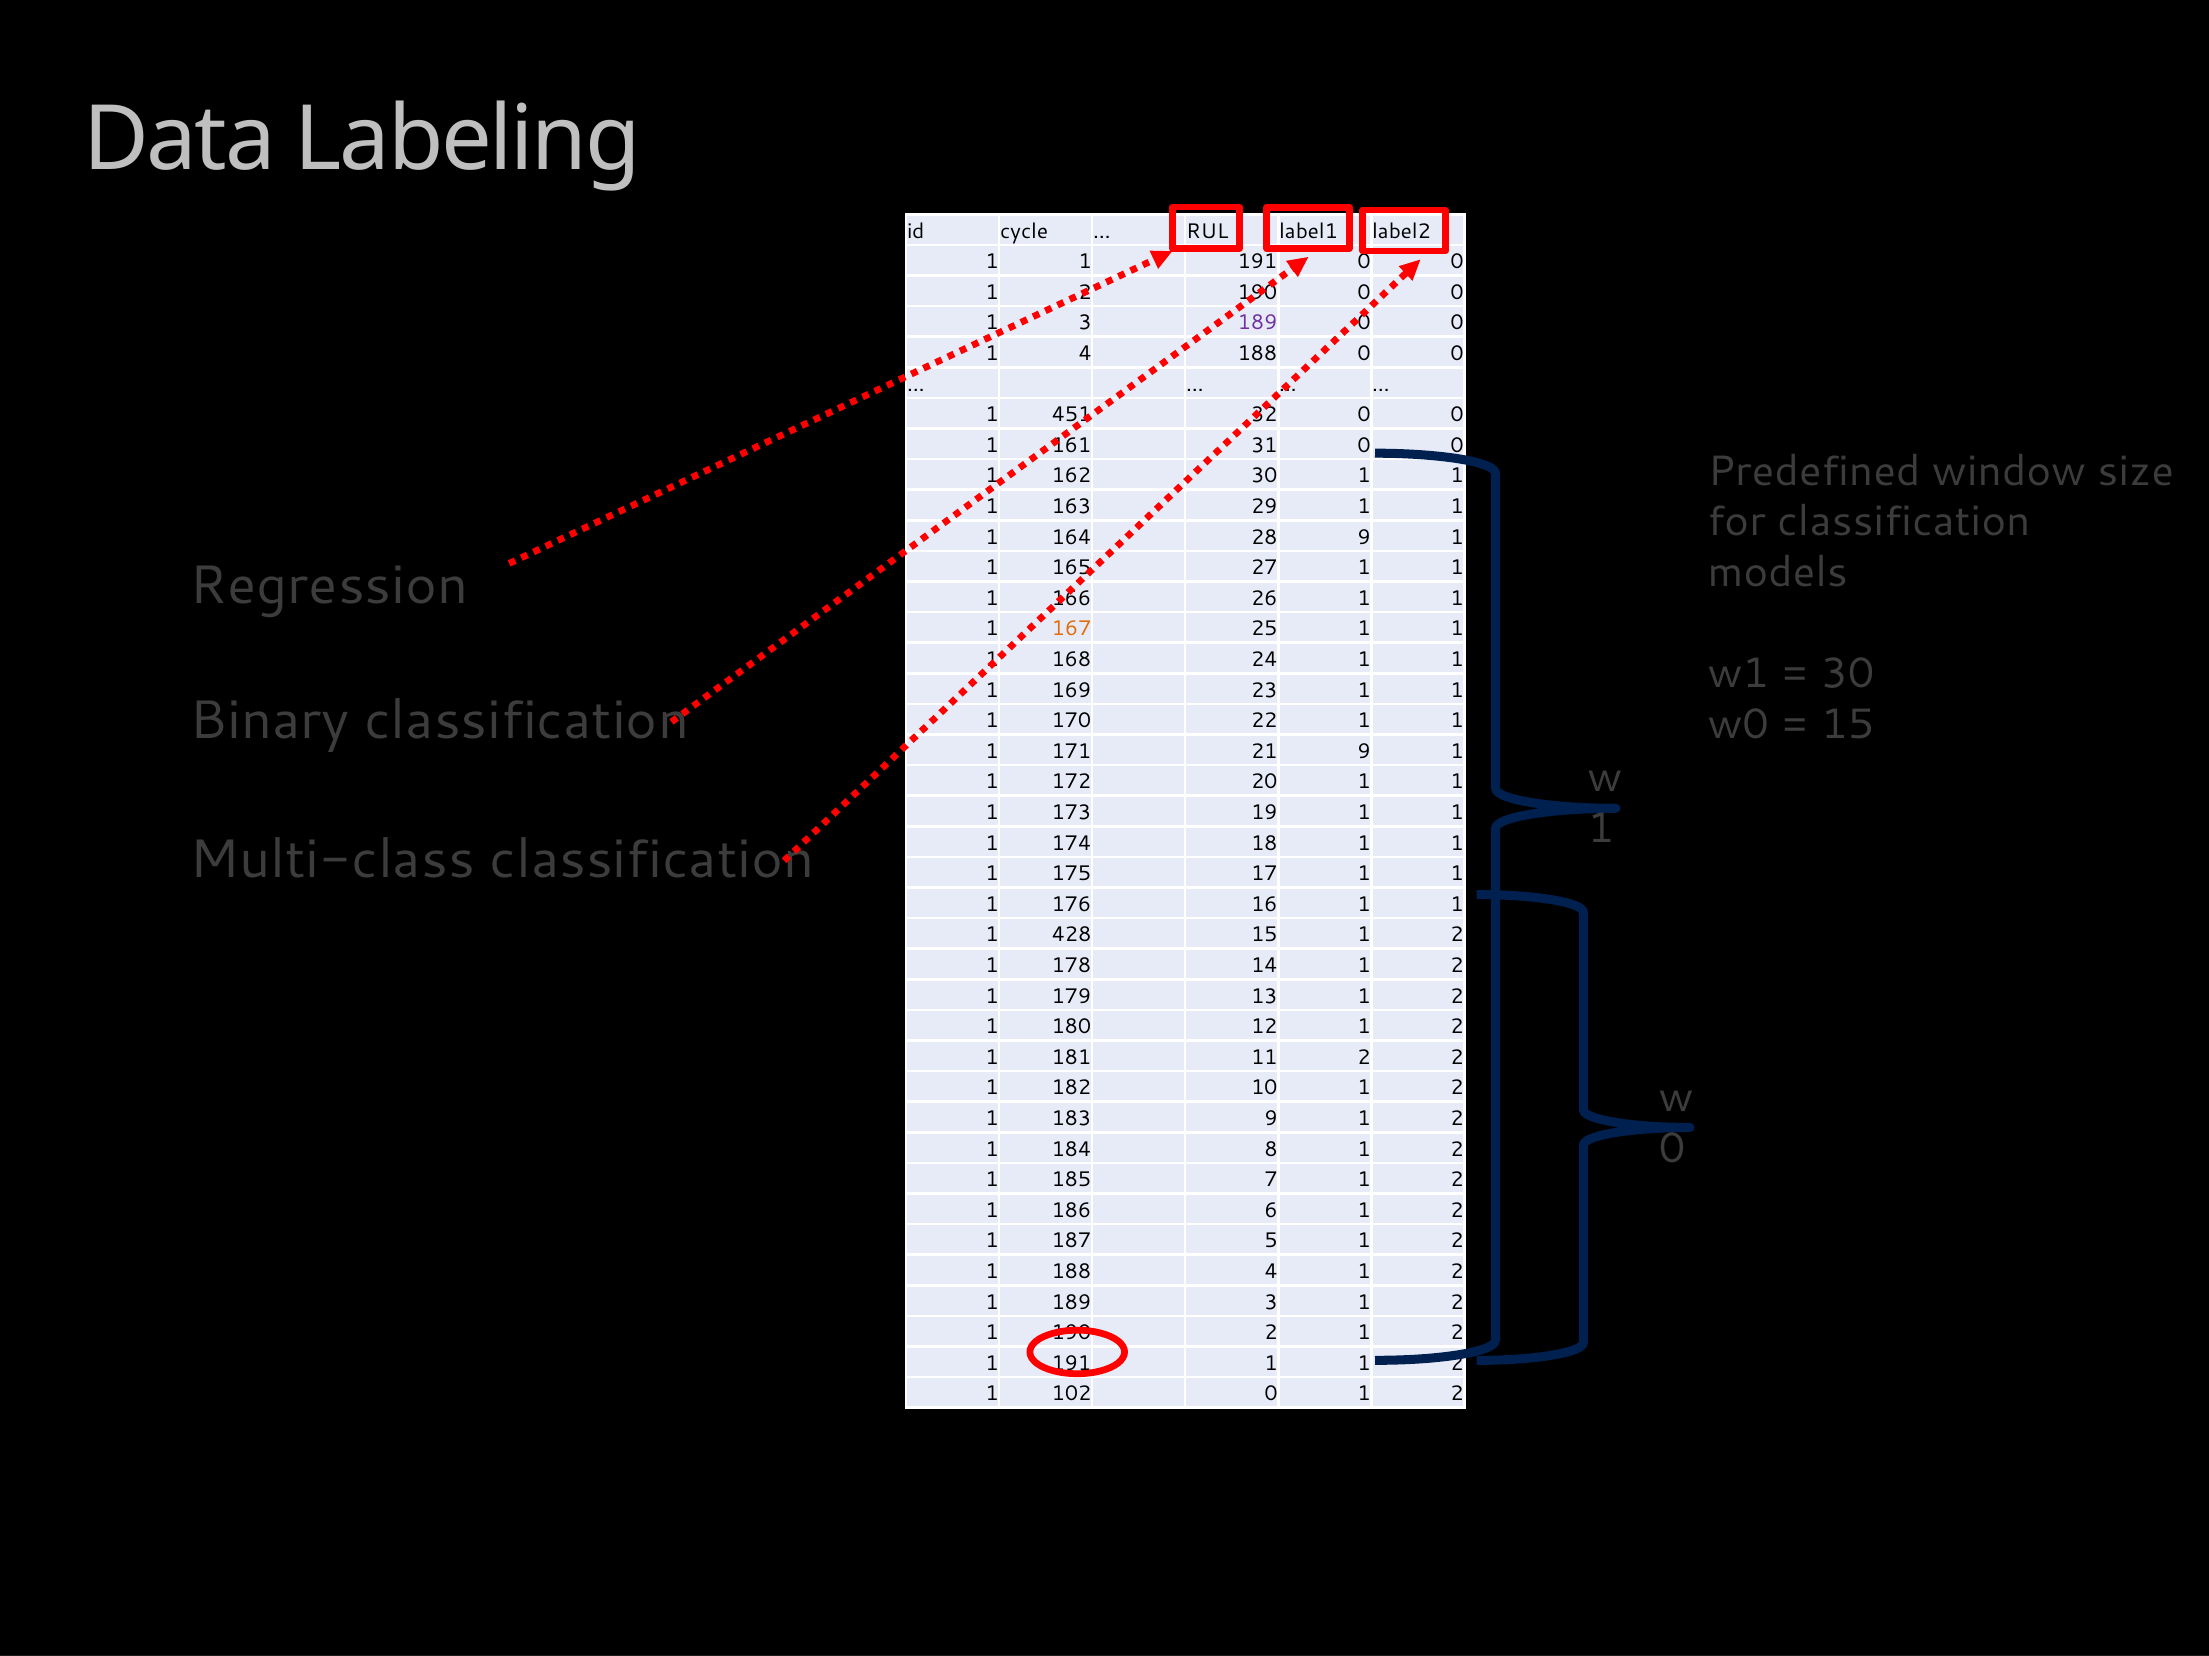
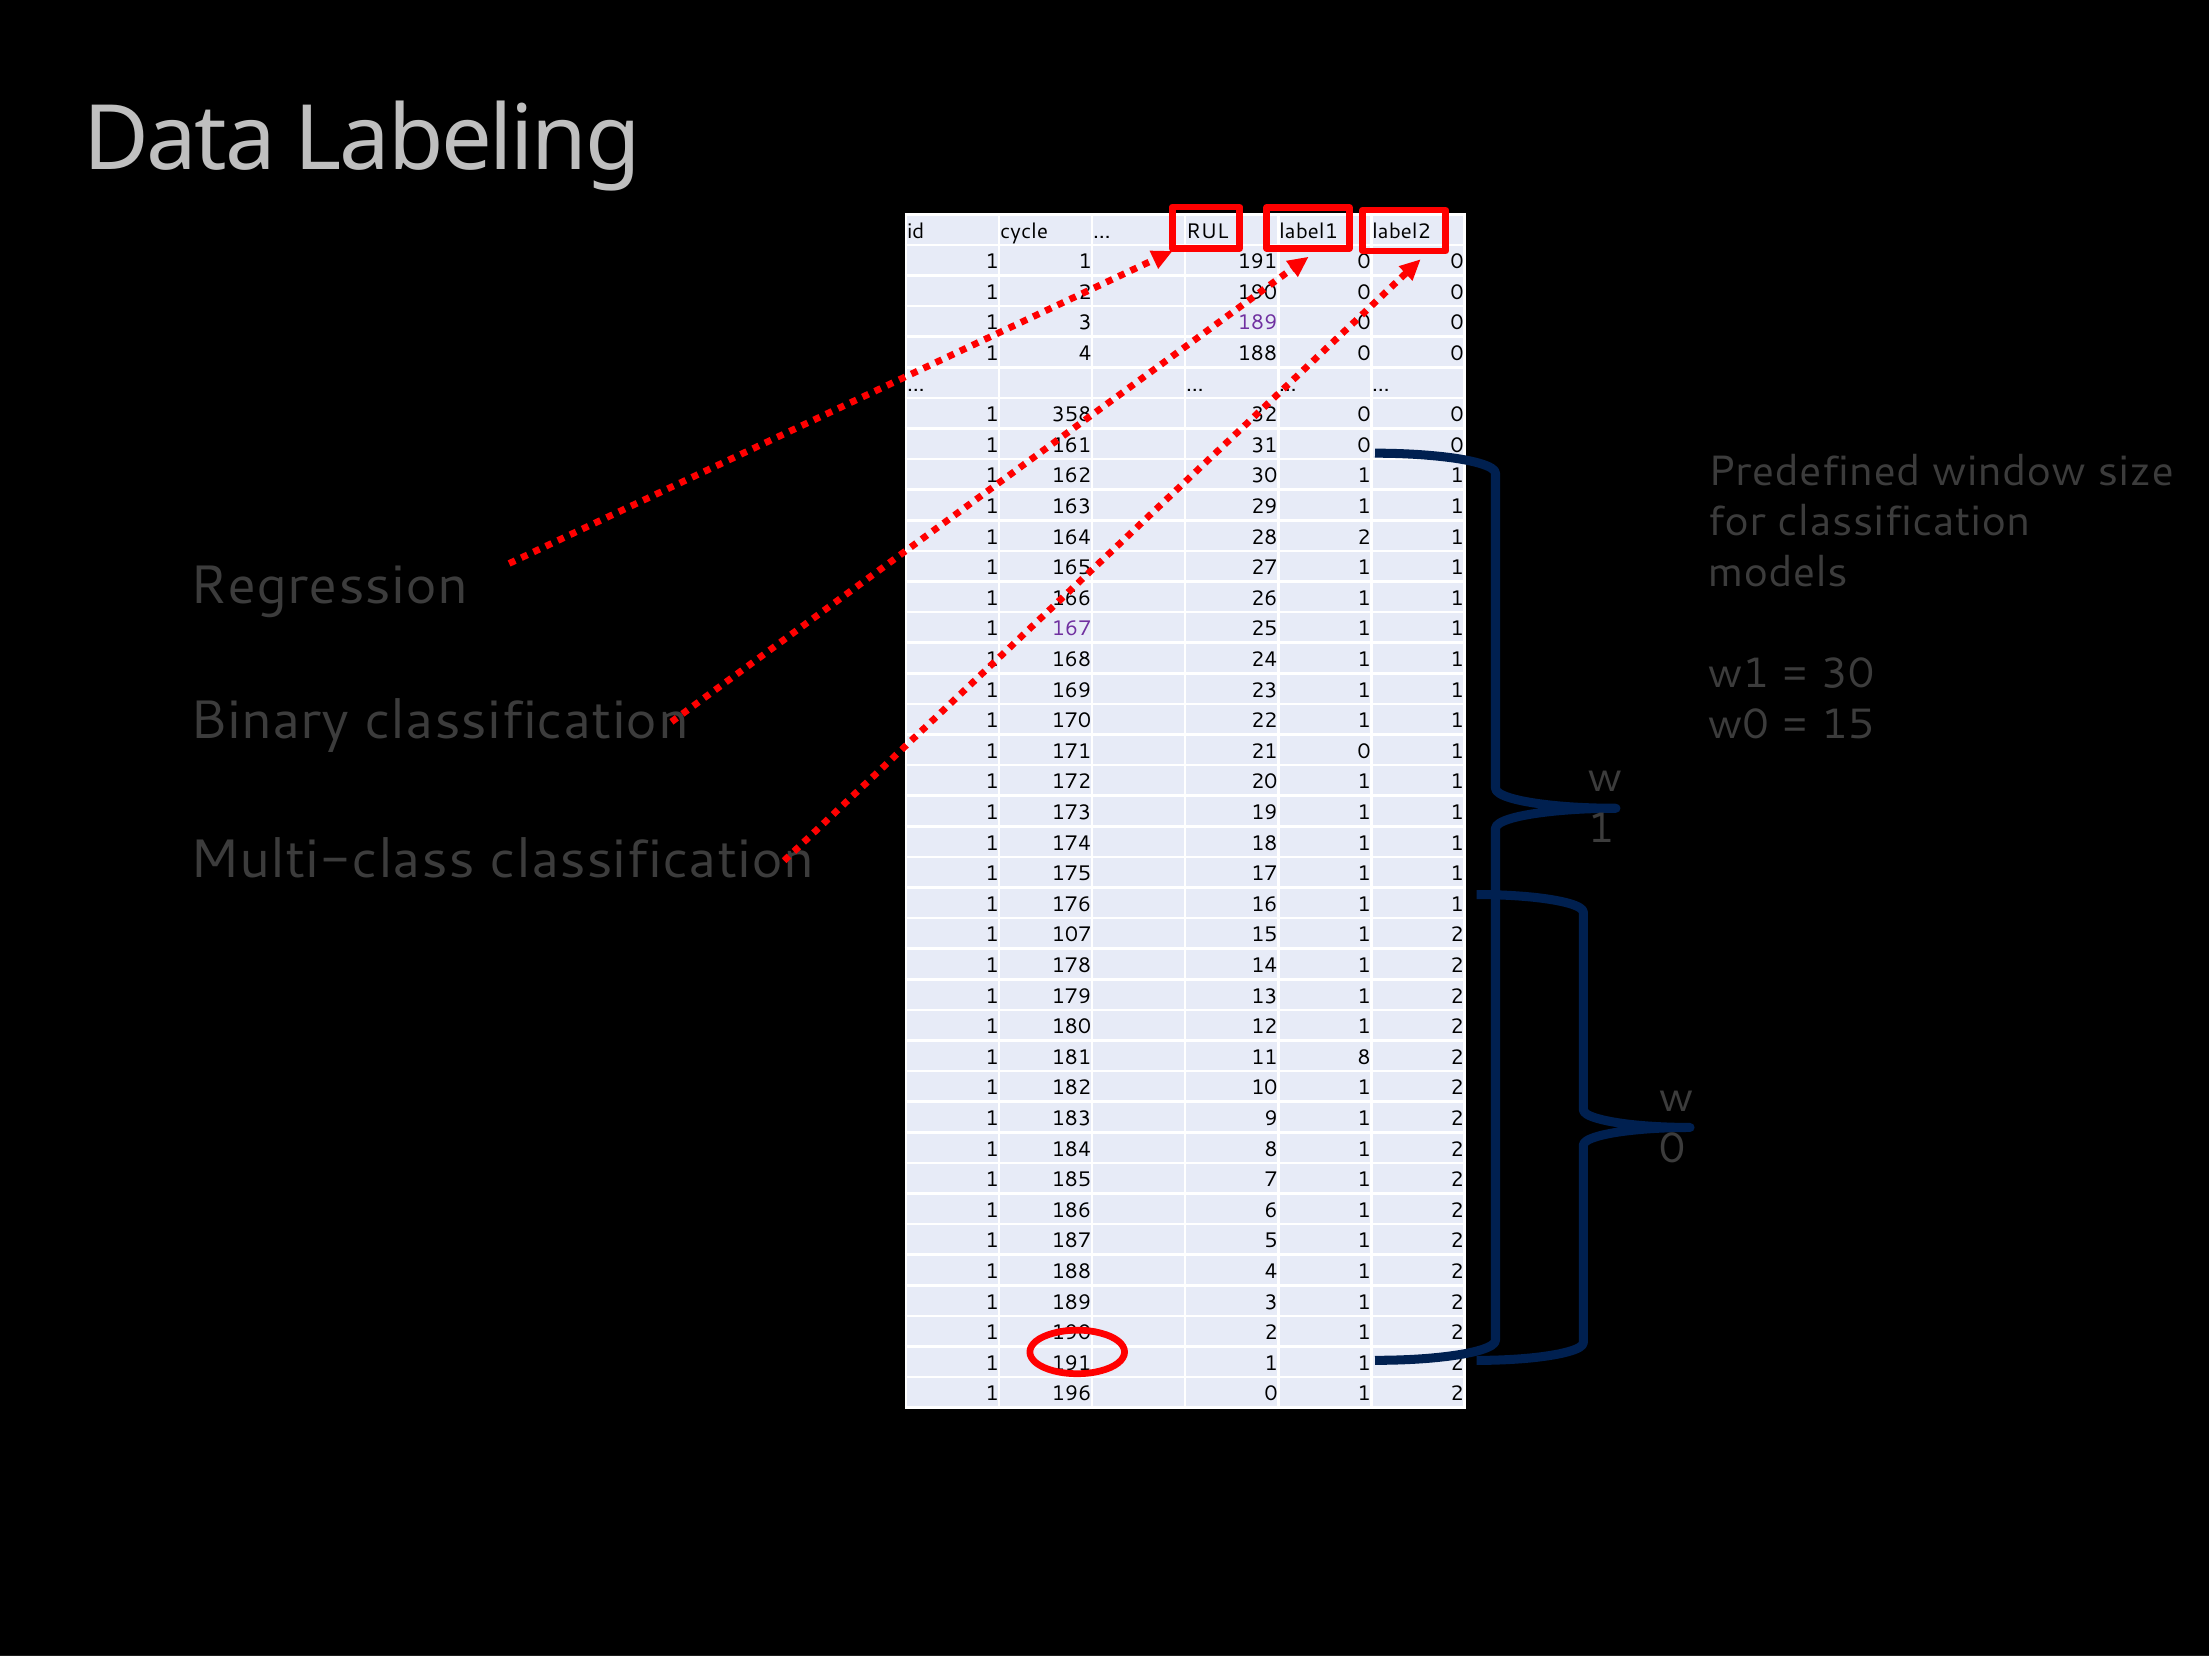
451: 451 -> 358 (1072, 415)
28 9: 9 -> 2 (1364, 537)
167 colour: orange -> purple (1072, 629)
21 9: 9 -> 0 (1364, 752)
428: 428 -> 107 (1072, 935)
11 2: 2 -> 8 (1364, 1058)
102: 102 -> 196 (1072, 1394)
